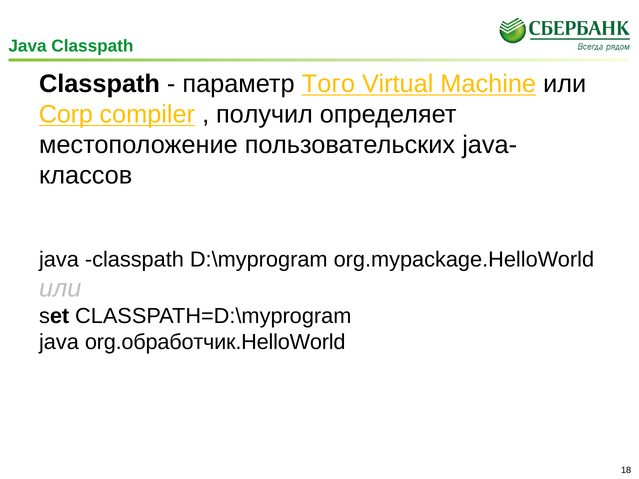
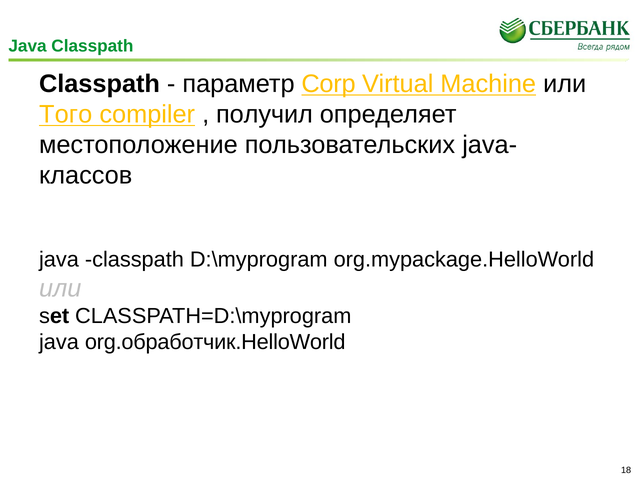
Того: Того -> Corp (329, 84)
Corp: Corp -> Того (66, 114)
